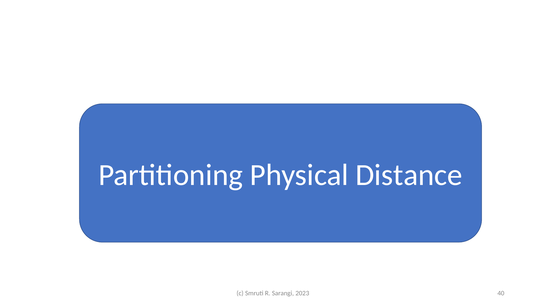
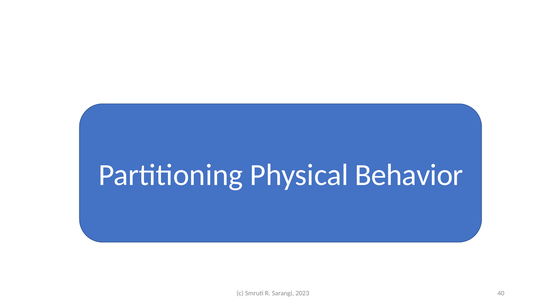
Distance: Distance -> Behavior (409, 175)
